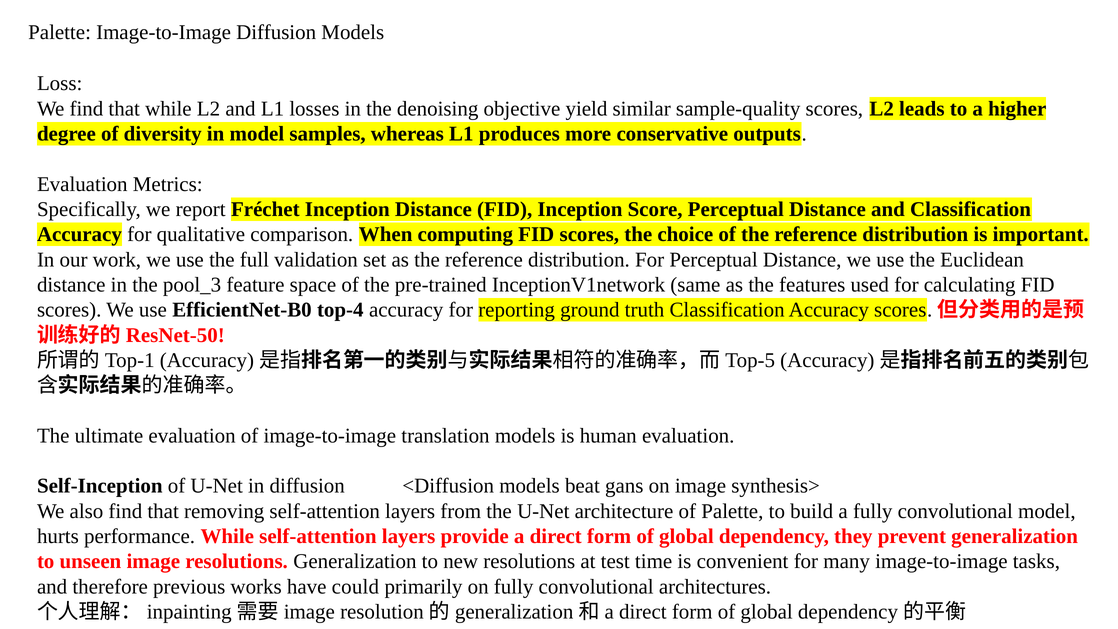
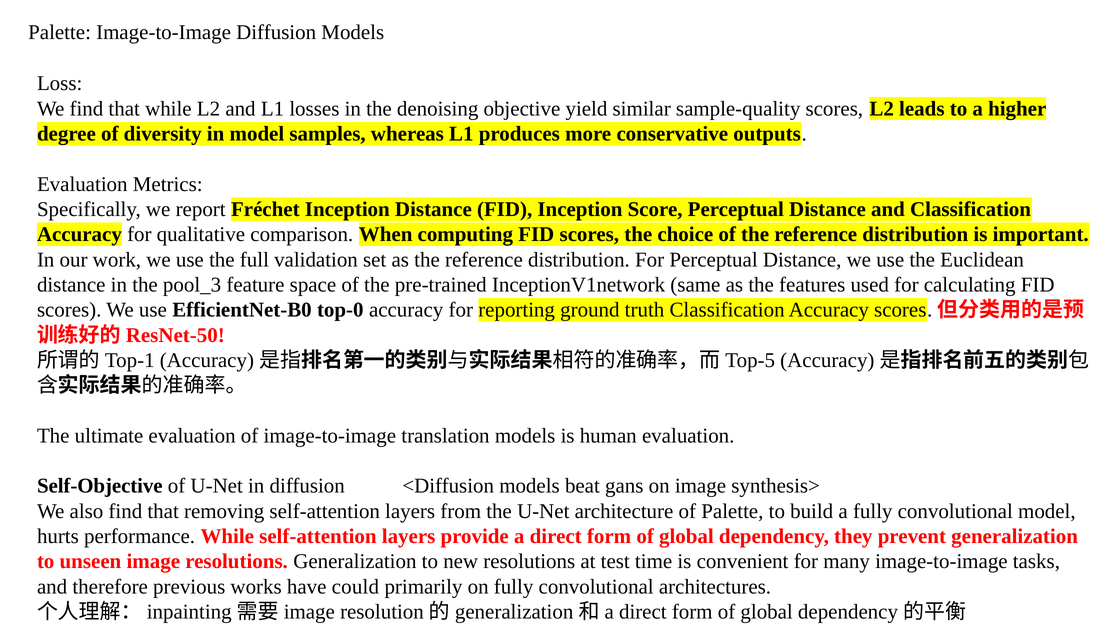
top-4: top-4 -> top-0 (340, 310)
Self-Inception: Self-Inception -> Self-Objective (100, 486)
